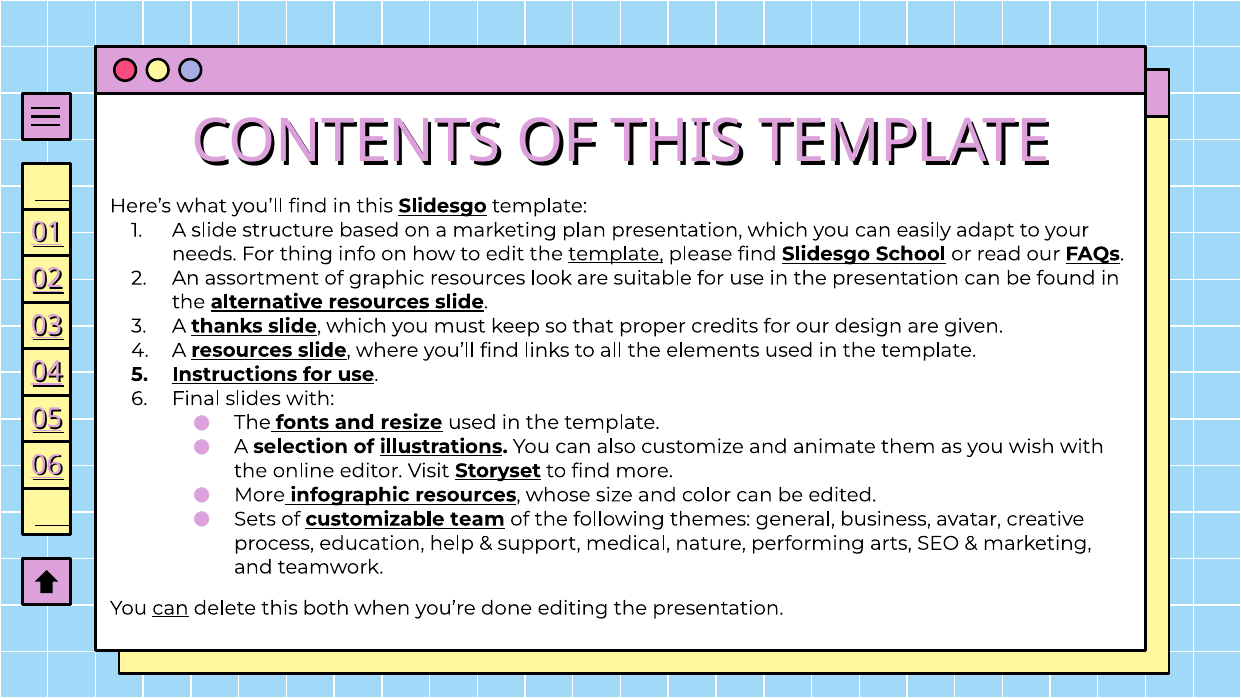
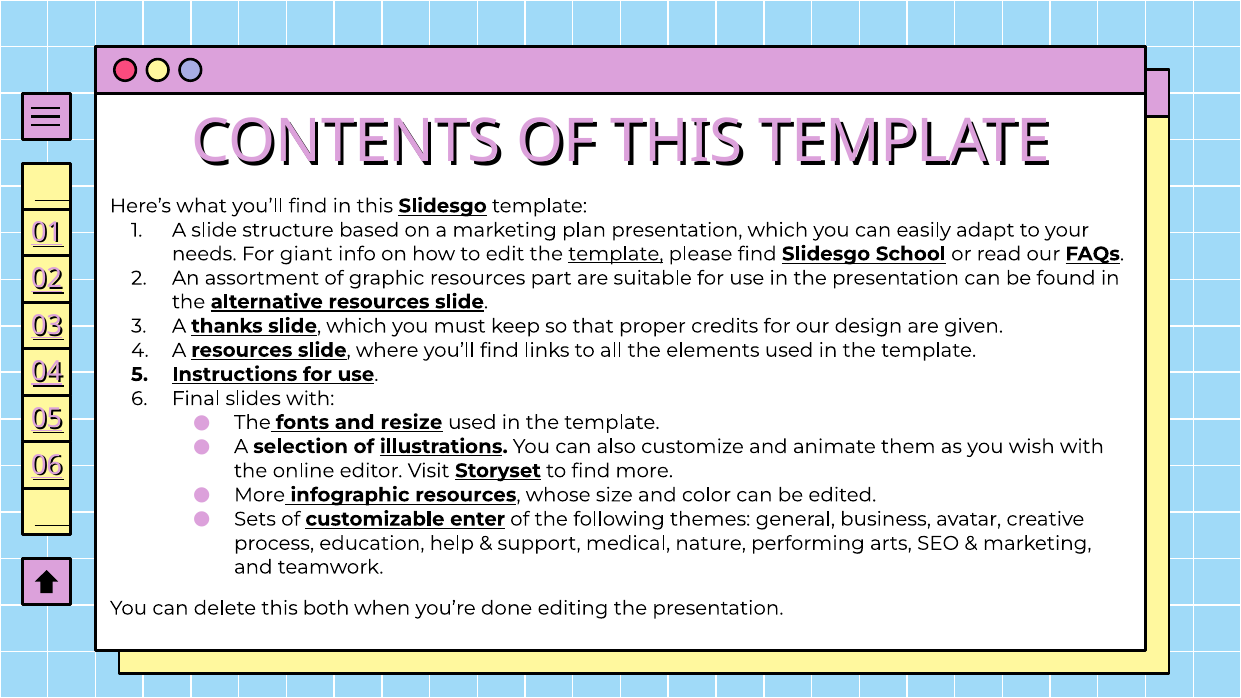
thing: thing -> giant (306, 254)
look: look -> part (551, 278)
team: team -> enter (478, 519)
can underline: present -> none (170, 608)
